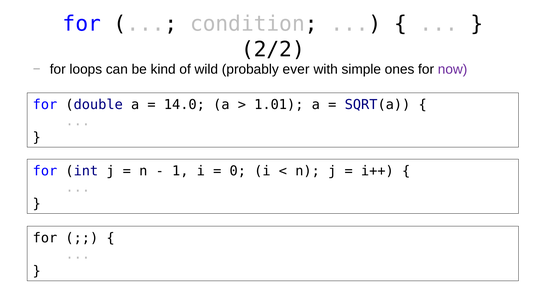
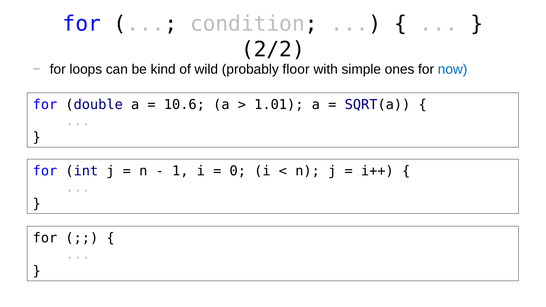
ever: ever -> floor (296, 69)
now colour: purple -> blue (453, 69)
14.0: 14.0 -> 10.6 (184, 105)
